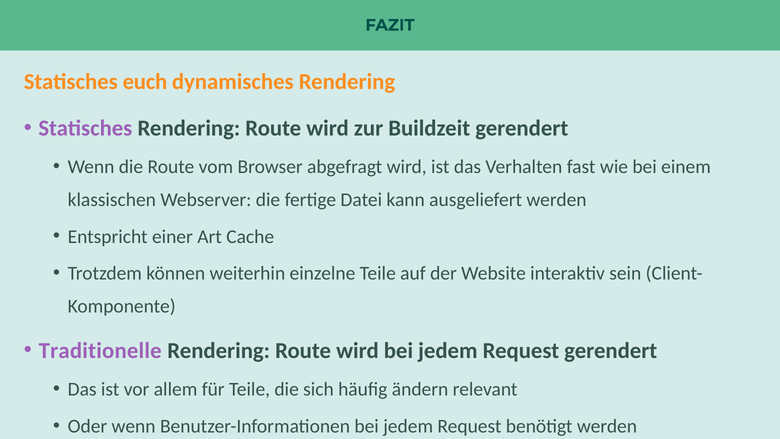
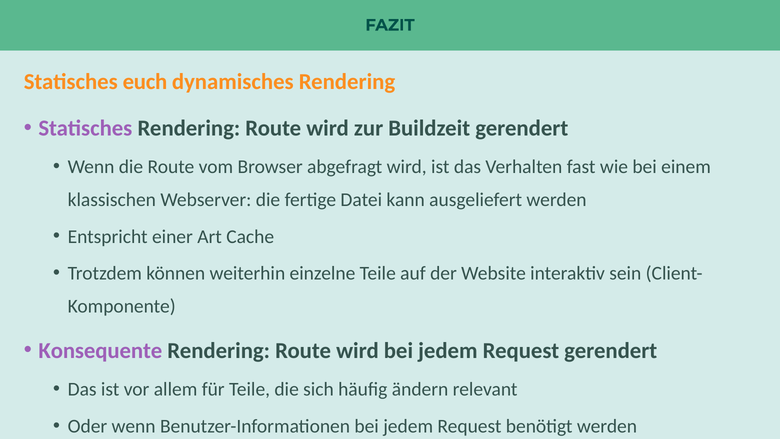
Traditionelle: Traditionelle -> Konsequente (100, 351)
